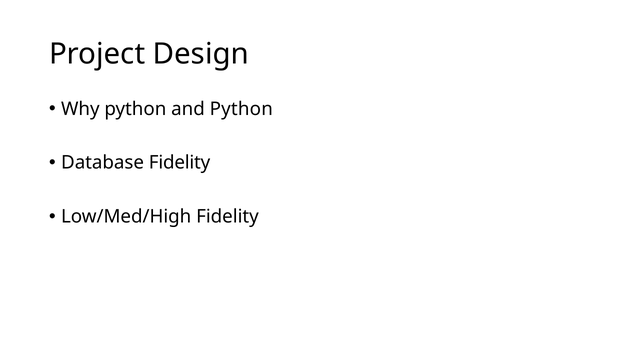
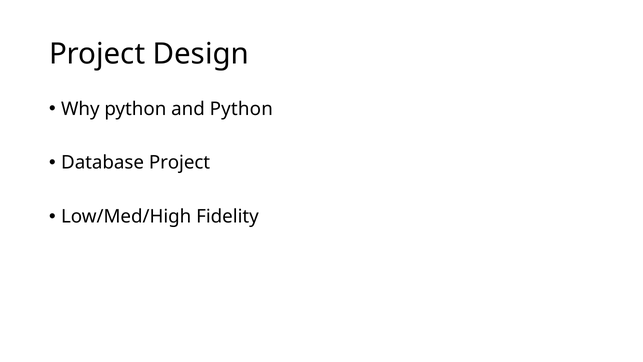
Database Fidelity: Fidelity -> Project (179, 163)
